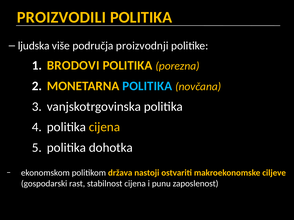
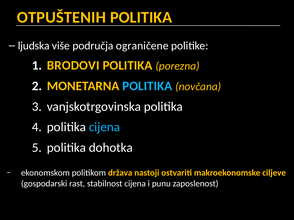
PROIZVODILI: PROIZVODILI -> OTPUŠTENIH (61, 17)
proizvodnji: proizvodnji -> ograničene (142, 46)
cijena colour: yellow -> light blue (104, 127)
